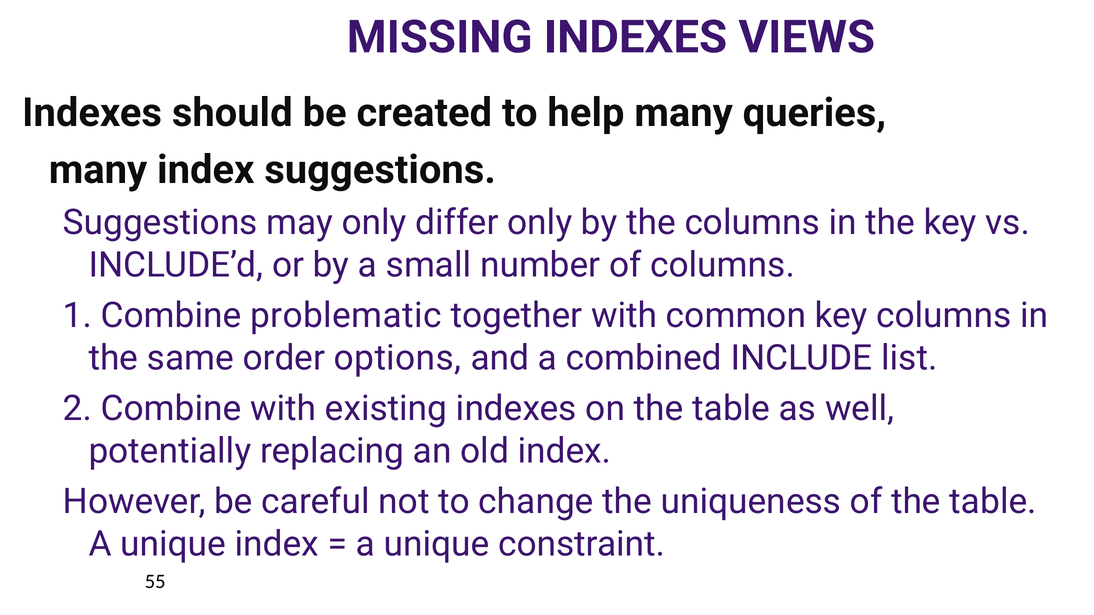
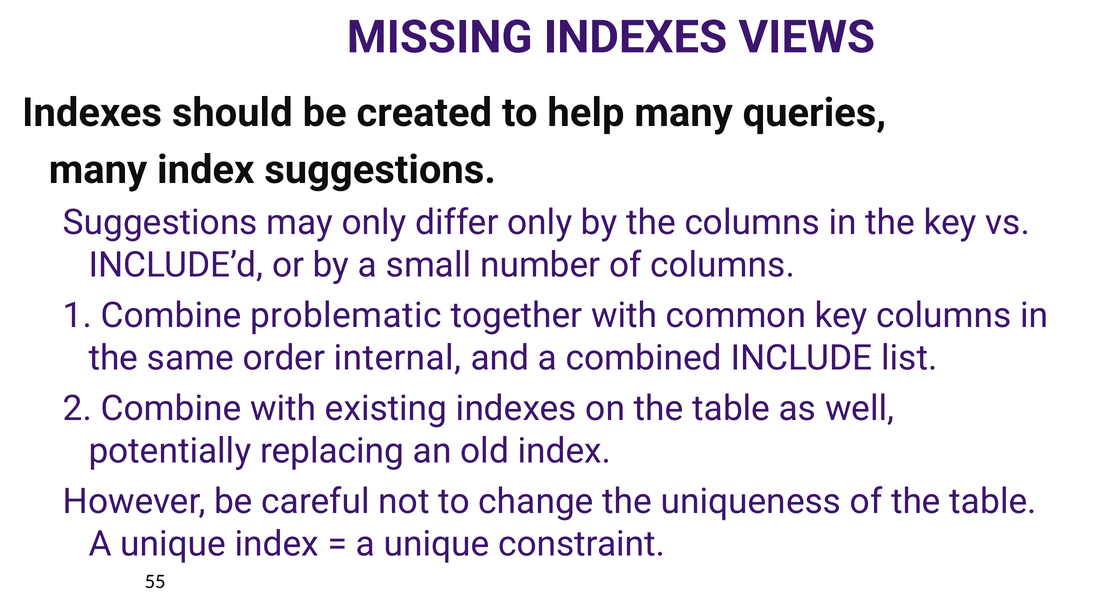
options: options -> internal (398, 358)
